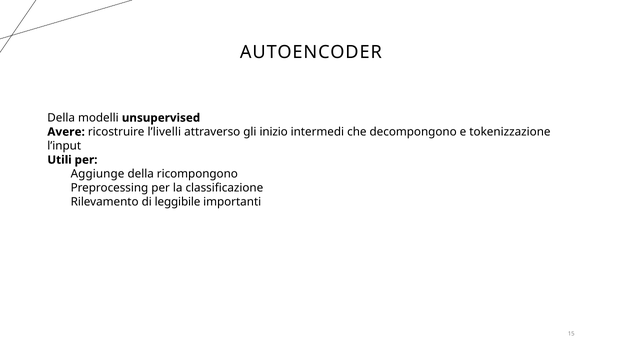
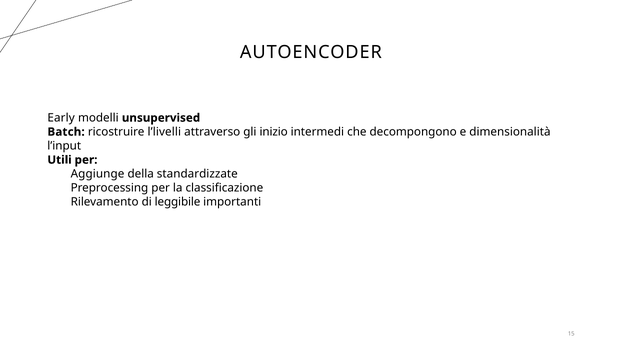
Della: Della -> Early (61, 118)
Avere: Avere -> Batch (66, 132)
tokenizzazione: tokenizzazione -> dimensionalità (510, 132)
ricompongono: ricompongono -> standardizzate (197, 174)
